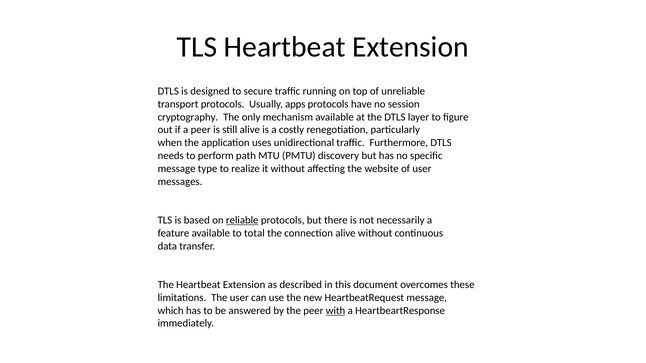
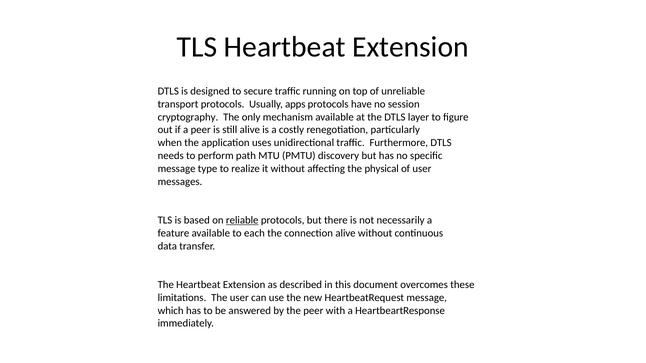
website: website -> physical (382, 169)
total: total -> each (254, 233)
with underline: present -> none (336, 311)
